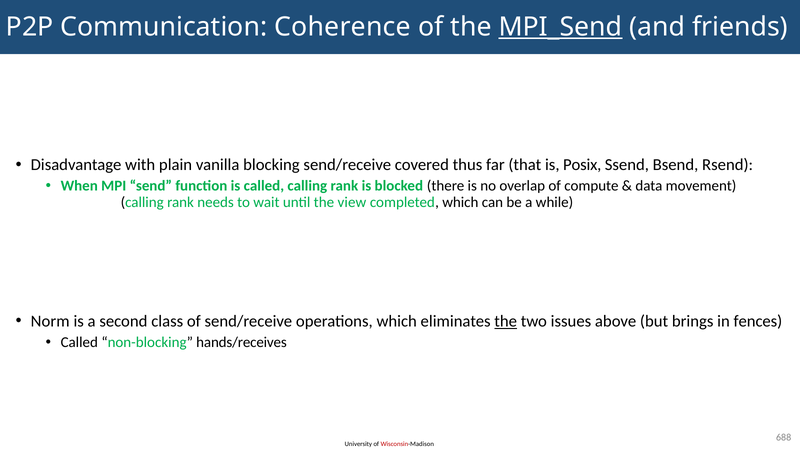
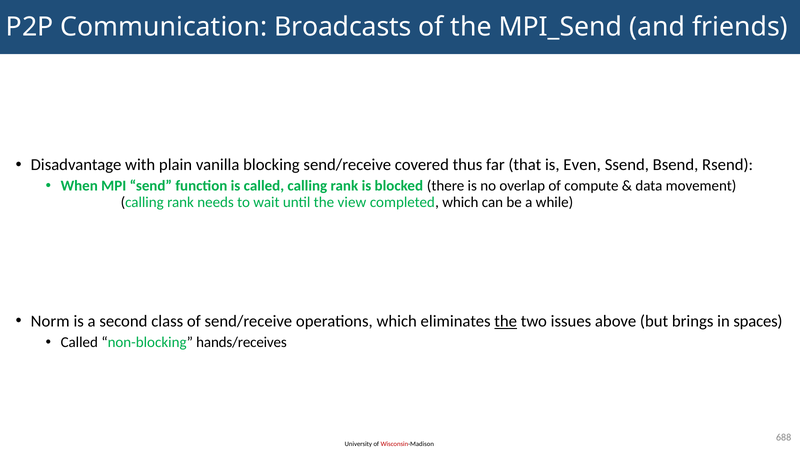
Coherence: Coherence -> Broadcasts (343, 27)
MPI_Send underline: present -> none (560, 27)
Posix: Posix -> Even (582, 165)
fences: fences -> spaces (758, 321)
